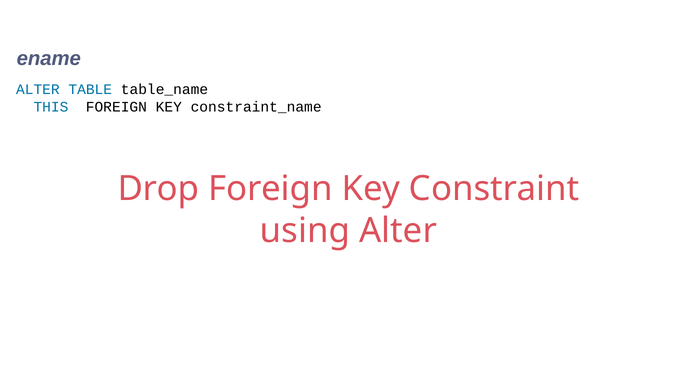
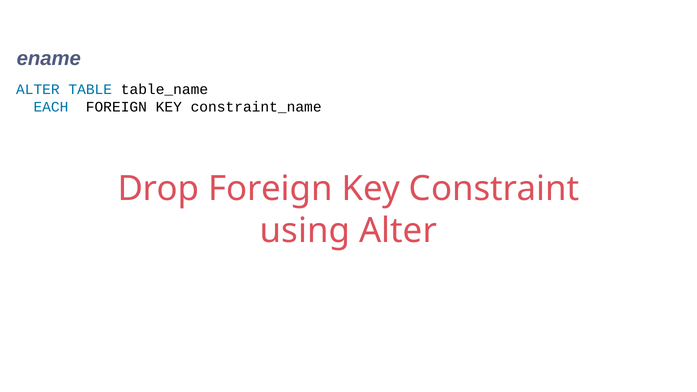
THIS: THIS -> EACH (51, 107)
